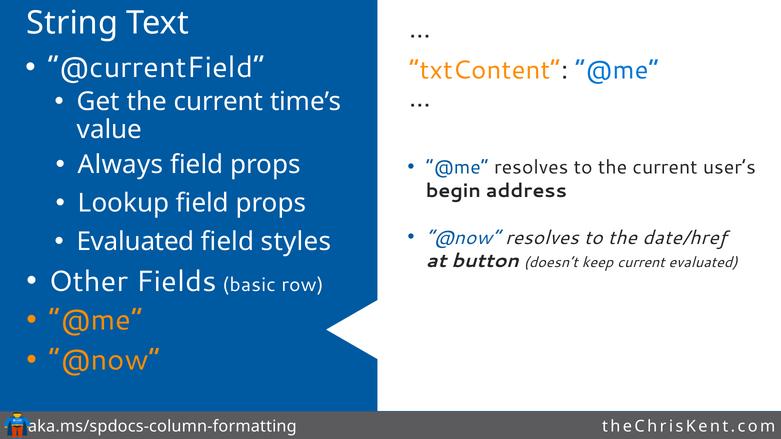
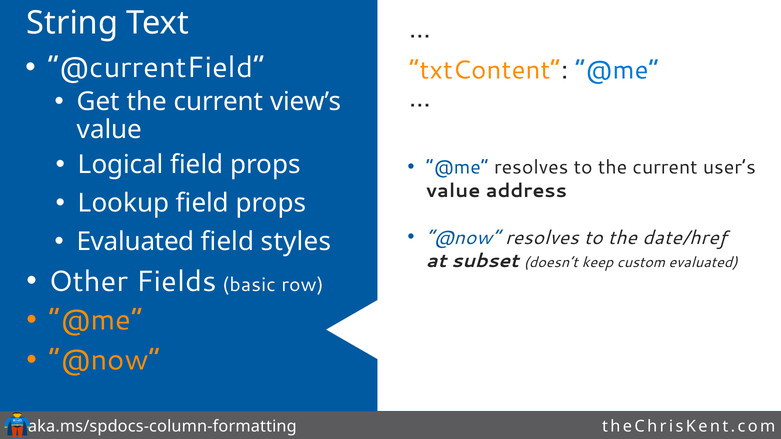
time’s: time’s -> view’s (306, 102)
Always: Always -> Logical (121, 165)
begin: begin -> value (453, 191)
button: button -> subset (485, 261)
keep current: current -> custom (641, 263)
